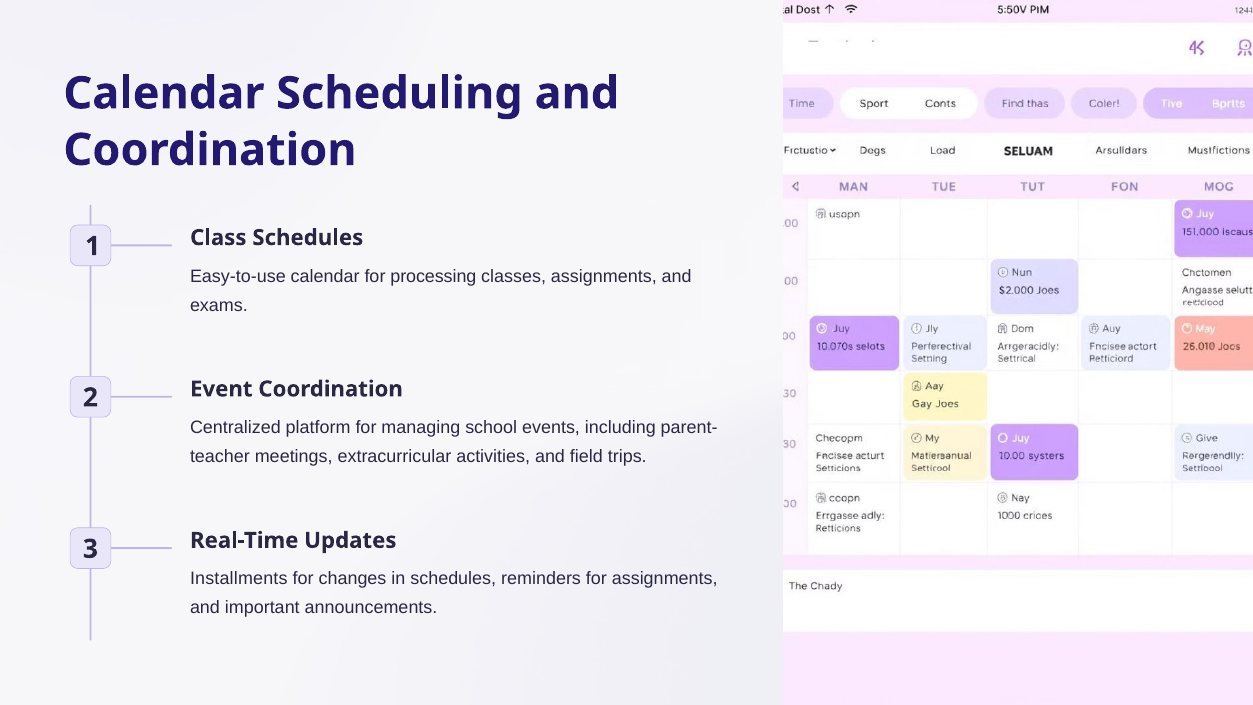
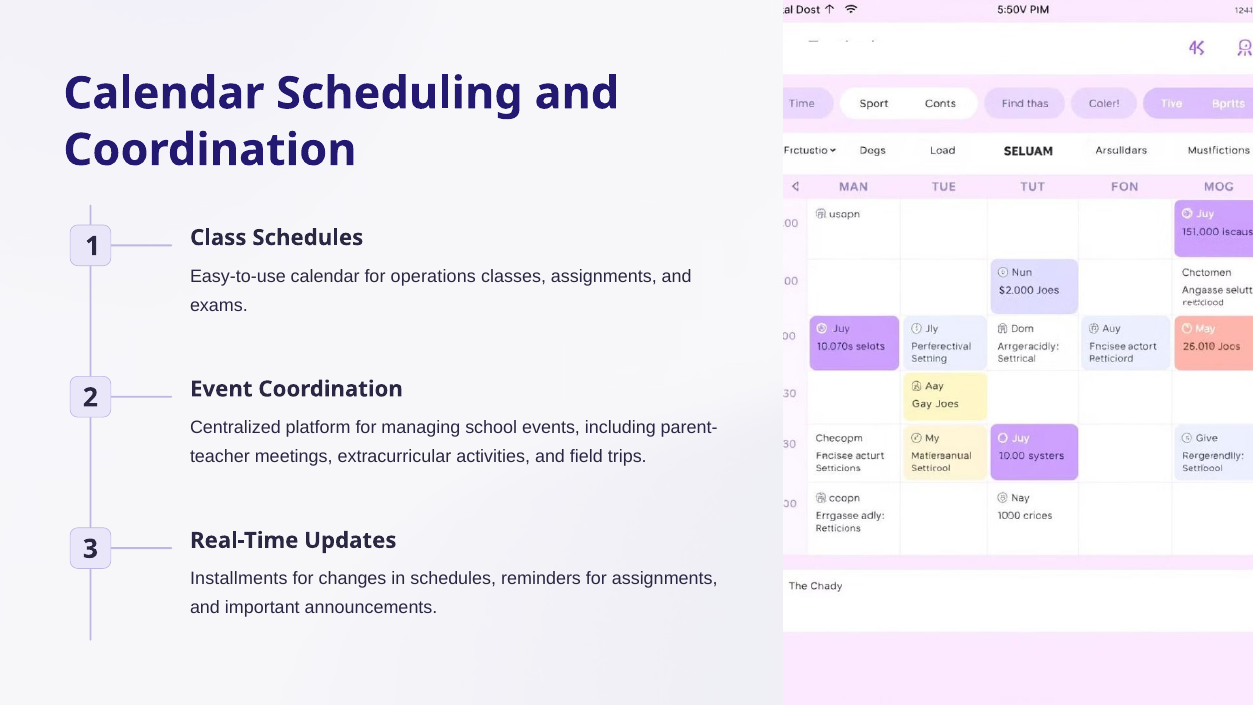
processing: processing -> operations (433, 276)
